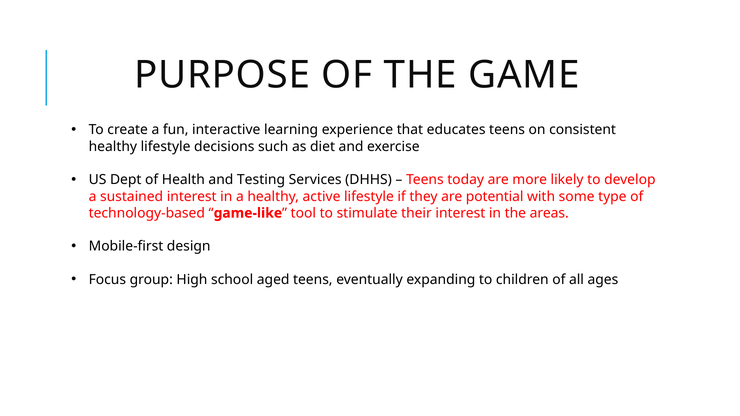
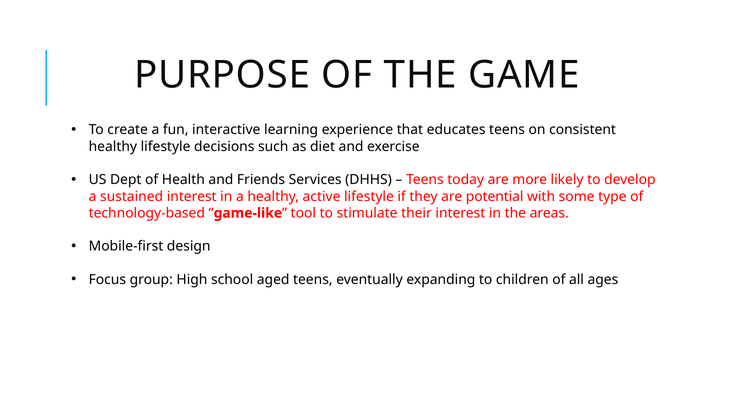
Testing: Testing -> Friends (261, 180)
